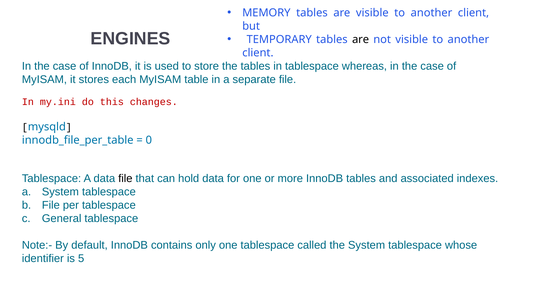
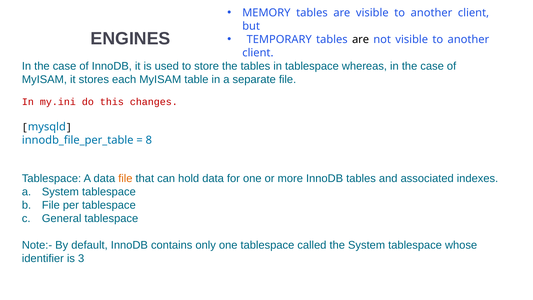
0: 0 -> 8 (149, 140)
file colour: black -> orange (125, 178)
5: 5 -> 3 (81, 258)
